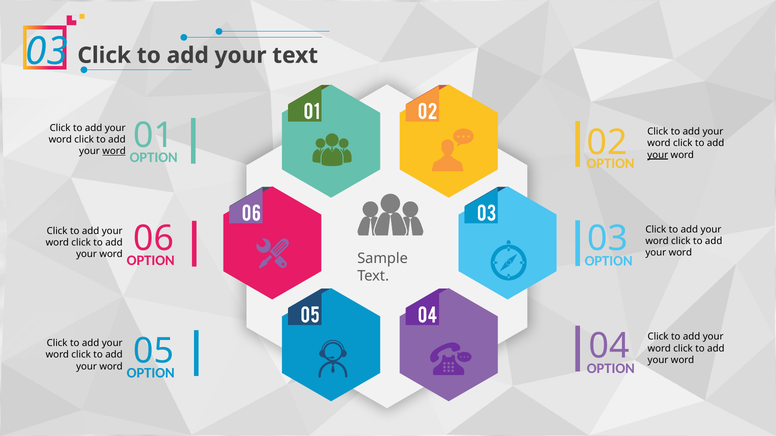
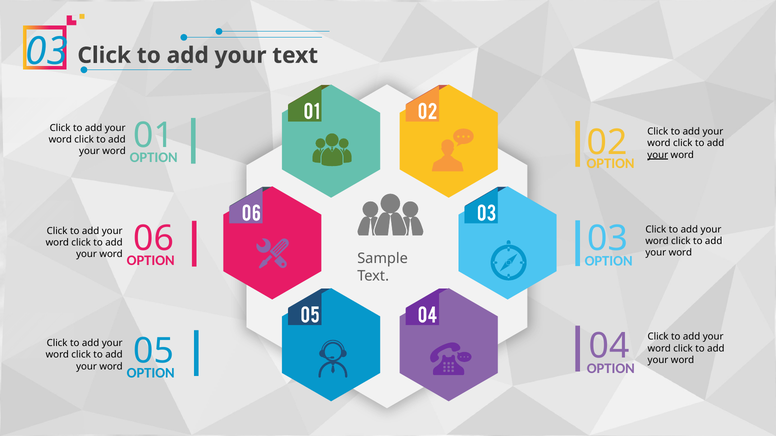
word underline: present -> none (114, 151)
